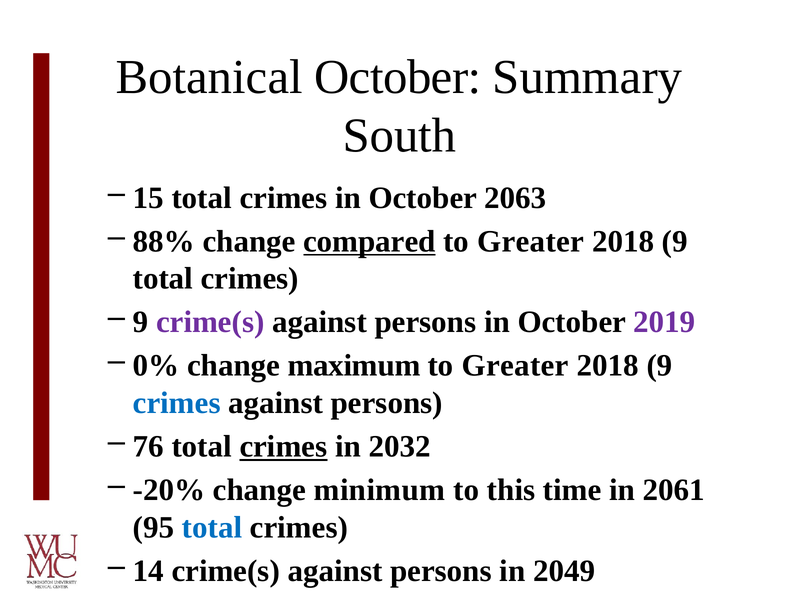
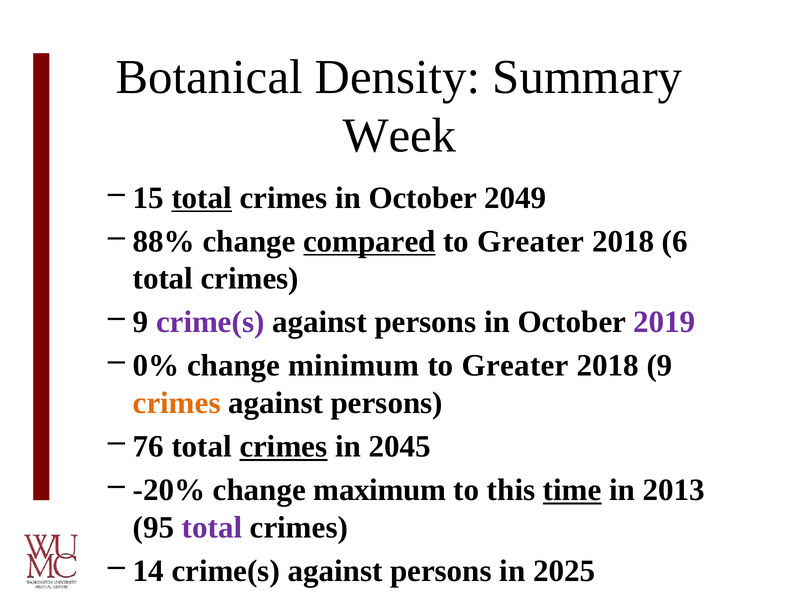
Botanical October: October -> Density (398, 77)
South: South -> Week (399, 136)
total underline: none -> present (202, 198)
2063: 2063 -> 2049 (515, 198)
9: 9 -> 6 (675, 241)
maximum: maximum -> minimum (354, 366)
crimes colour: blue -> orange (177, 403)
2032: 2032 -> 2045 (400, 447)
minimum: minimum -> maximum (380, 490)
time underline: none -> present (572, 490)
2061: 2061 -> 2013 (674, 490)
total colour: blue -> purple (212, 528)
2049: 2049 -> 2025 (564, 571)
